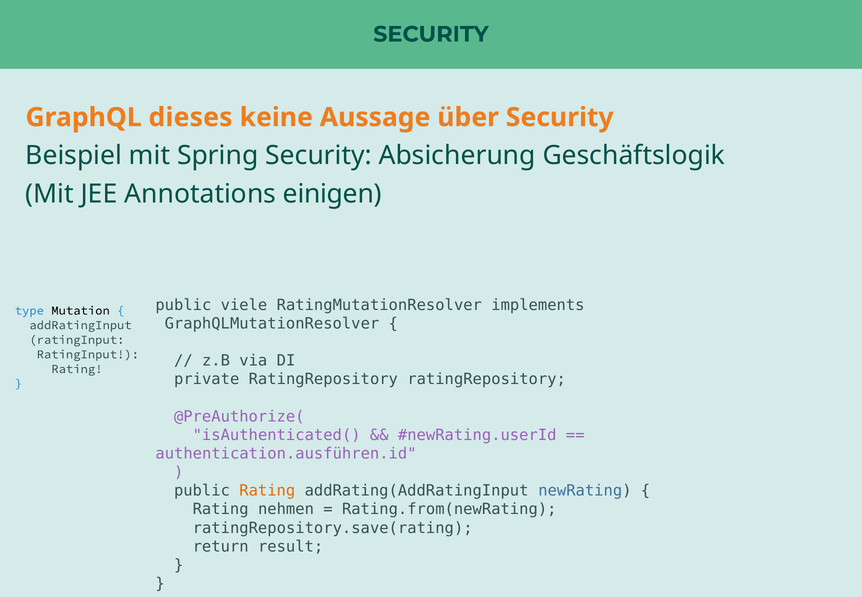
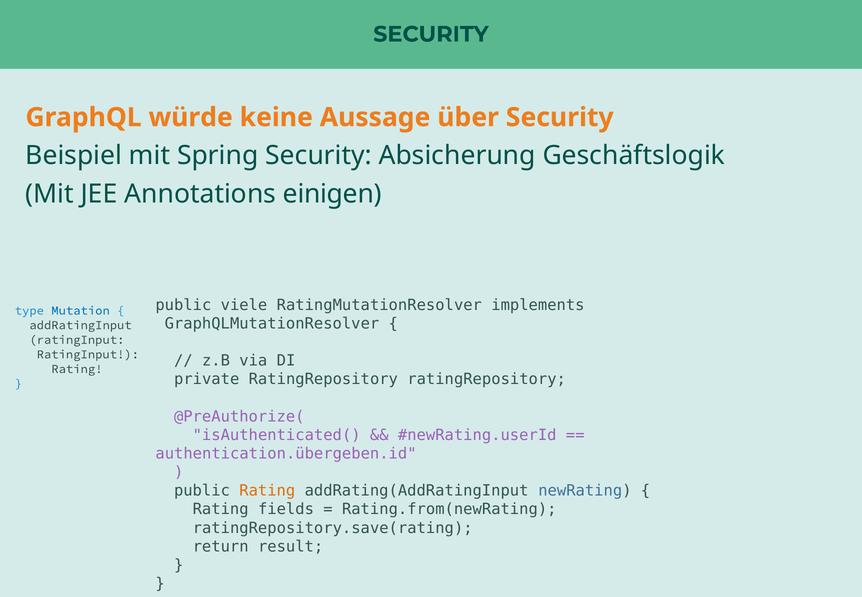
dieses: dieses -> würde (191, 117)
Mutation colour: black -> blue (81, 310)
authentication.ausführen.id: authentication.ausführen.id -> authentication.übergeben.id (286, 453)
nehmen: nehmen -> fields (286, 509)
